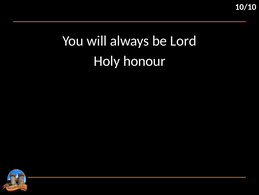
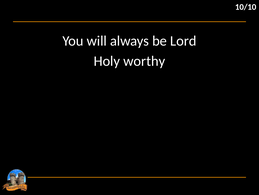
honour: honour -> worthy (144, 61)
